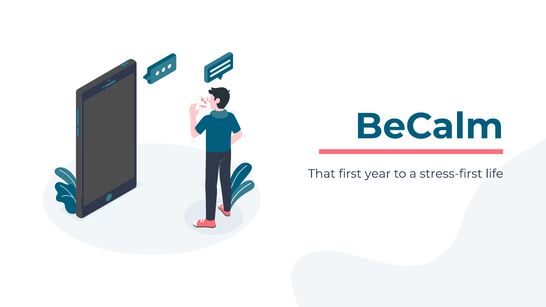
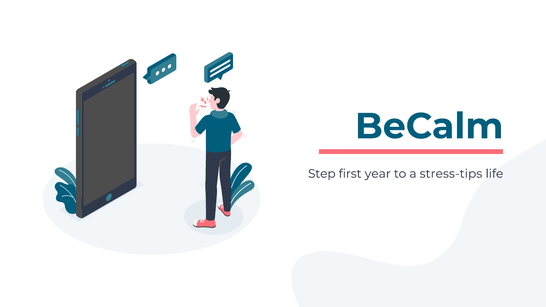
That: That -> Step (322, 174)
stress-first: stress-first -> stress-tips (451, 174)
